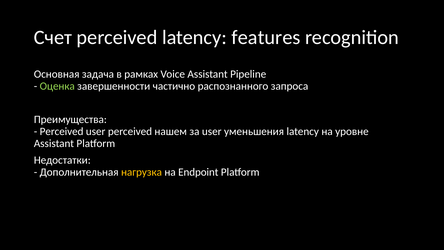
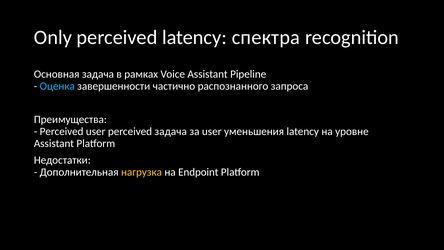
Счет: Счет -> Only (53, 37)
features: features -> спектра (266, 37)
Оценка colour: light green -> light blue (57, 86)
perceived нашем: нашем -> задача (171, 131)
